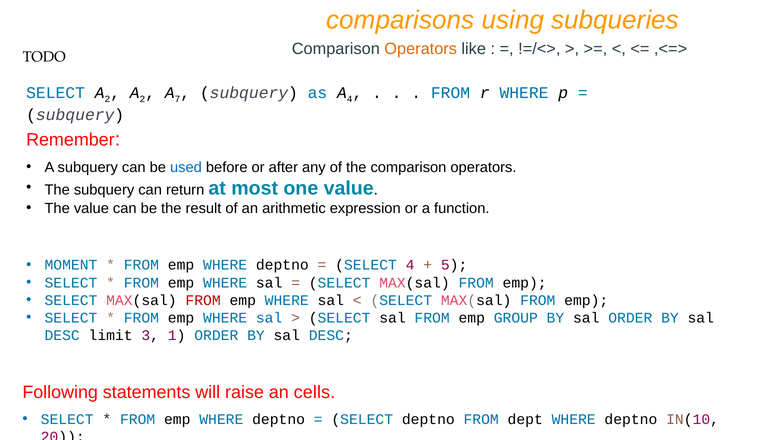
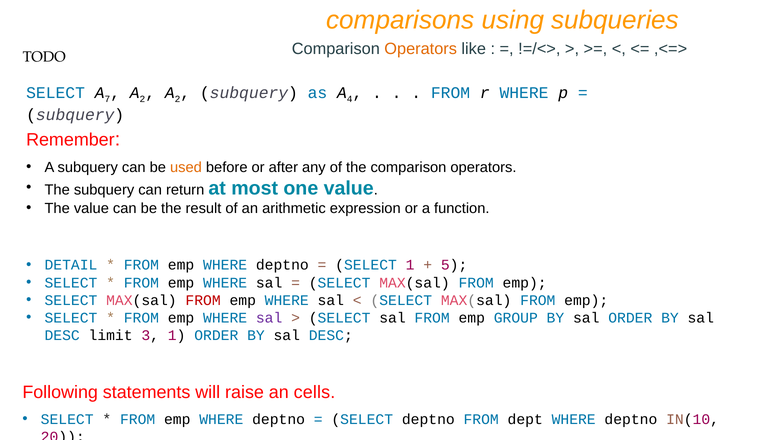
SELECT A 2: 2 -> 7 (107, 99)
7: 7 -> 2 (178, 99)
used colour: blue -> orange (186, 167)
MOMENT: MOMENT -> DETAIL (71, 265)
SELECT 4: 4 -> 1 (410, 265)
sal colour: blue -> purple (269, 318)
